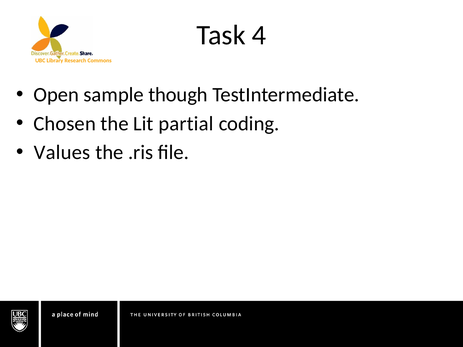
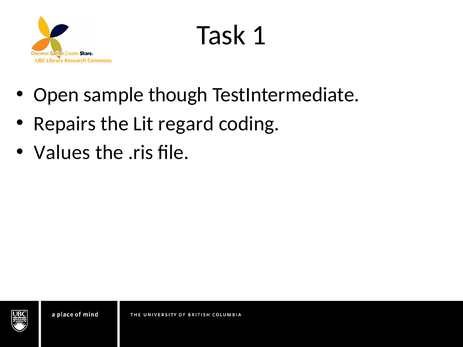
4: 4 -> 1 (259, 35)
Chosen: Chosen -> Repairs (65, 124)
partial: partial -> regard (186, 124)
